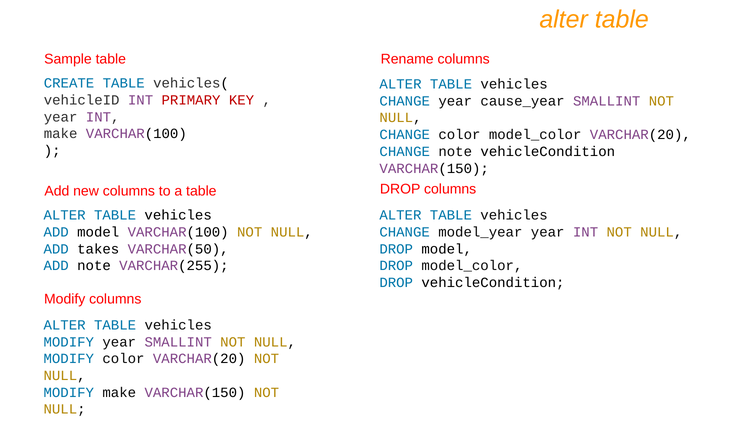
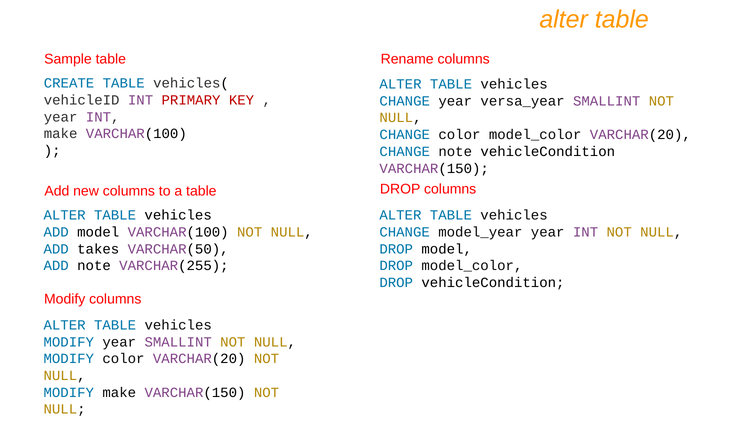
cause_year: cause_year -> versa_year (523, 101)
